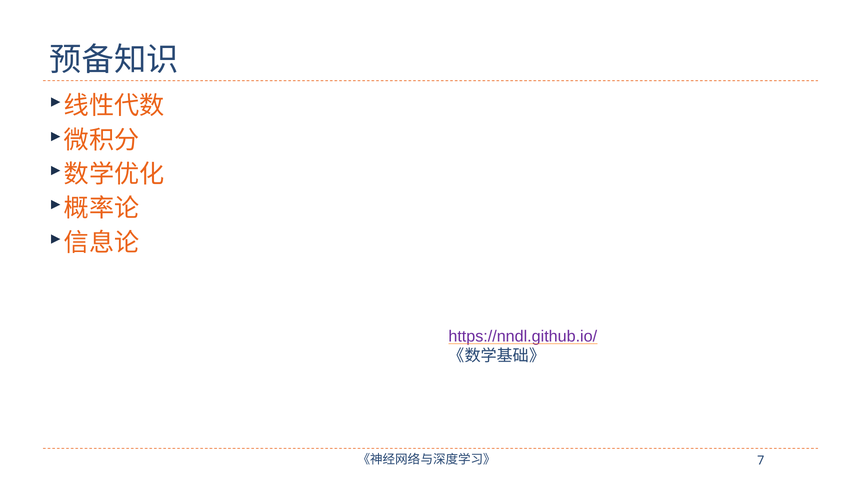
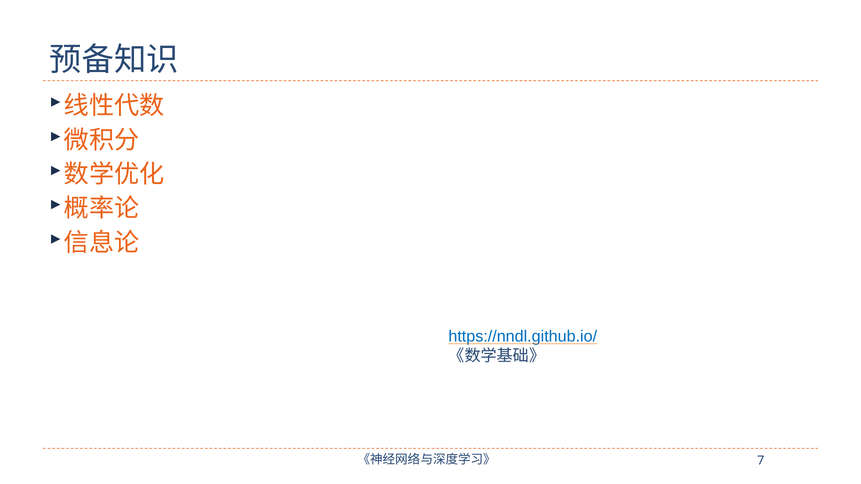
https://nndl.github.io/ colour: purple -> blue (523, 337)
